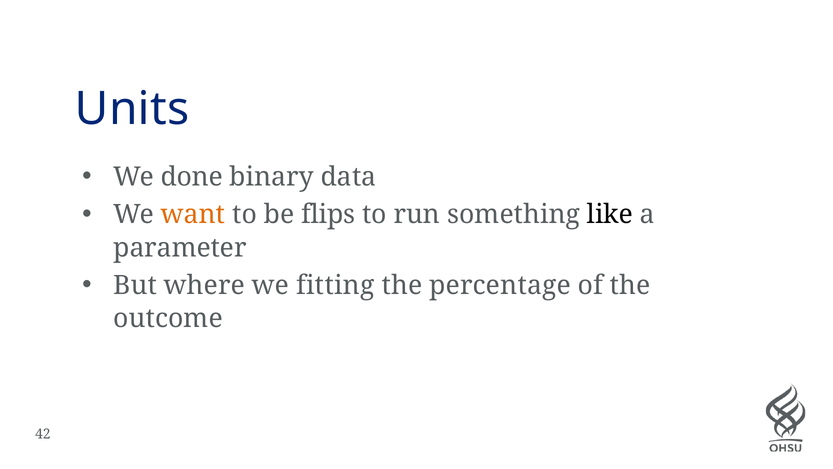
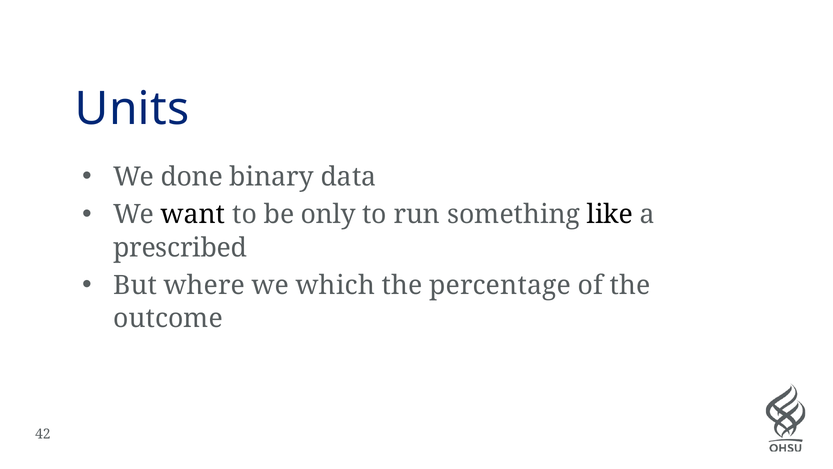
want colour: orange -> black (193, 214)
flips: flips -> only (328, 214)
parameter: parameter -> prescribed (180, 248)
fitting: fitting -> which (335, 285)
